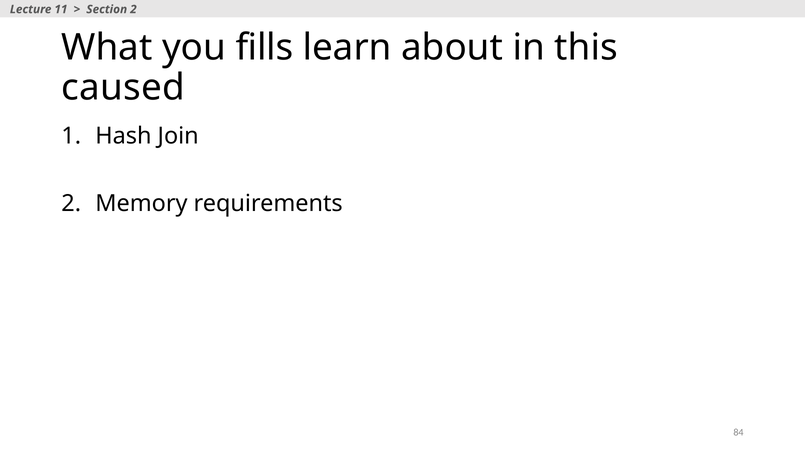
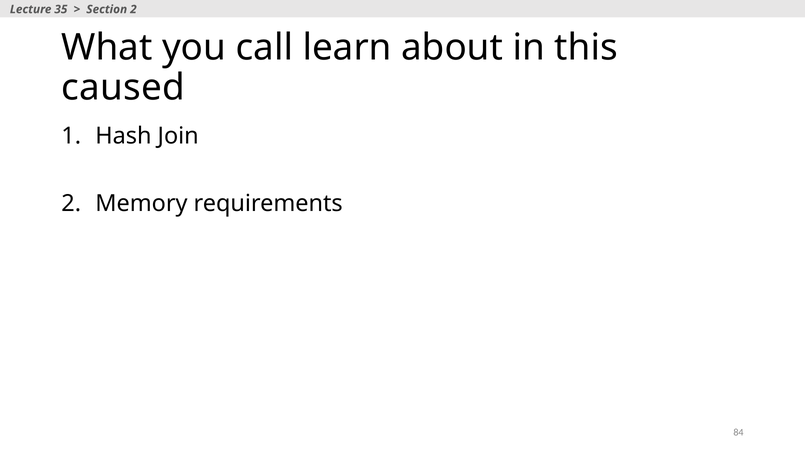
11: 11 -> 35 (61, 9)
fills: fills -> call (264, 48)
